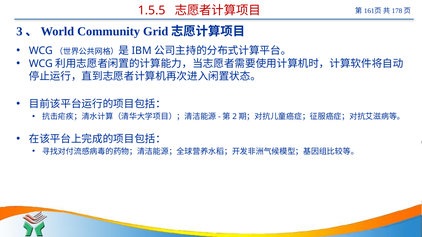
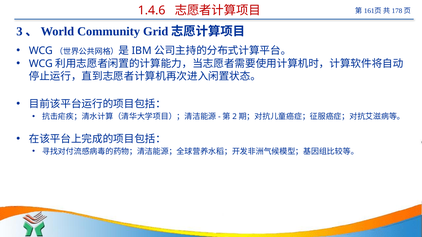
1.5.5: 1.5.5 -> 1.4.6 (152, 11)
